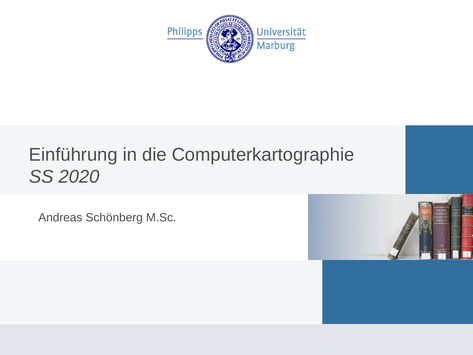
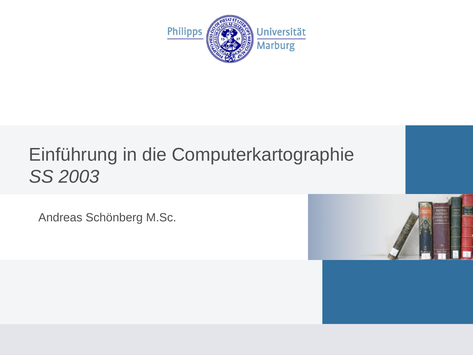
2020: 2020 -> 2003 (79, 177)
